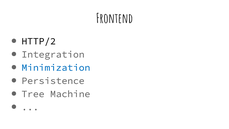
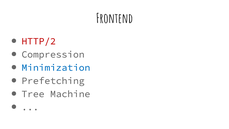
HTTP/2 colour: black -> red (39, 41)
Integration: Integration -> Compression (53, 54)
Persistence: Persistence -> Prefetching (53, 81)
